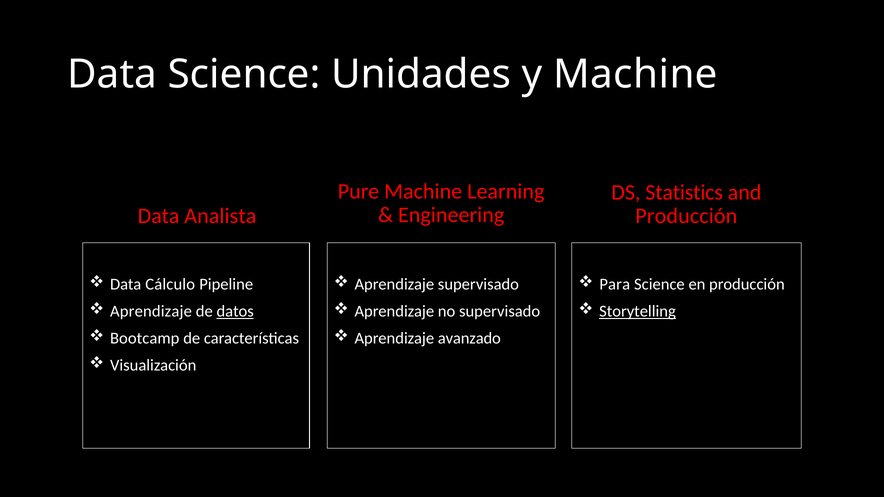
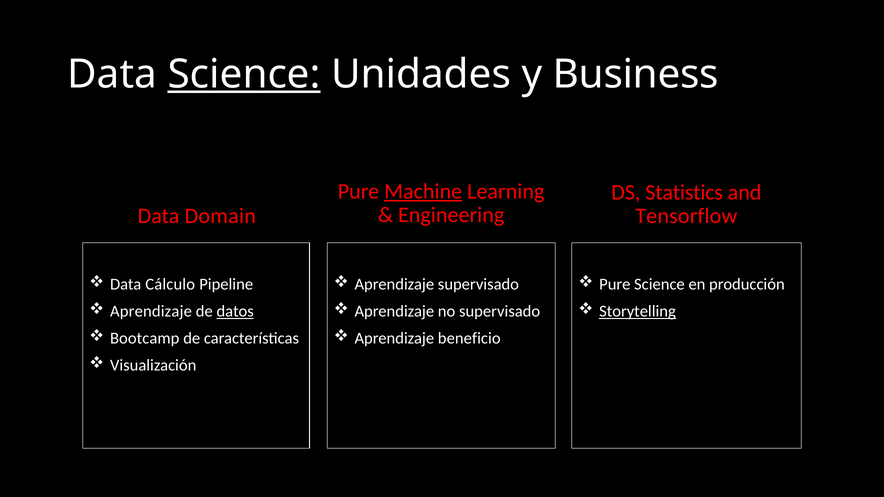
Science underline: none -> present (244, 74)
y Machine: Machine -> Business (636, 74)
Machine underline: none -> present (423, 191)
Analista: Analista -> Domain (220, 216)
Producción: Producción -> Tensorflow (686, 216)
Para: Para -> Pure (615, 284)
avanzado: avanzado -> beneficio (469, 339)
